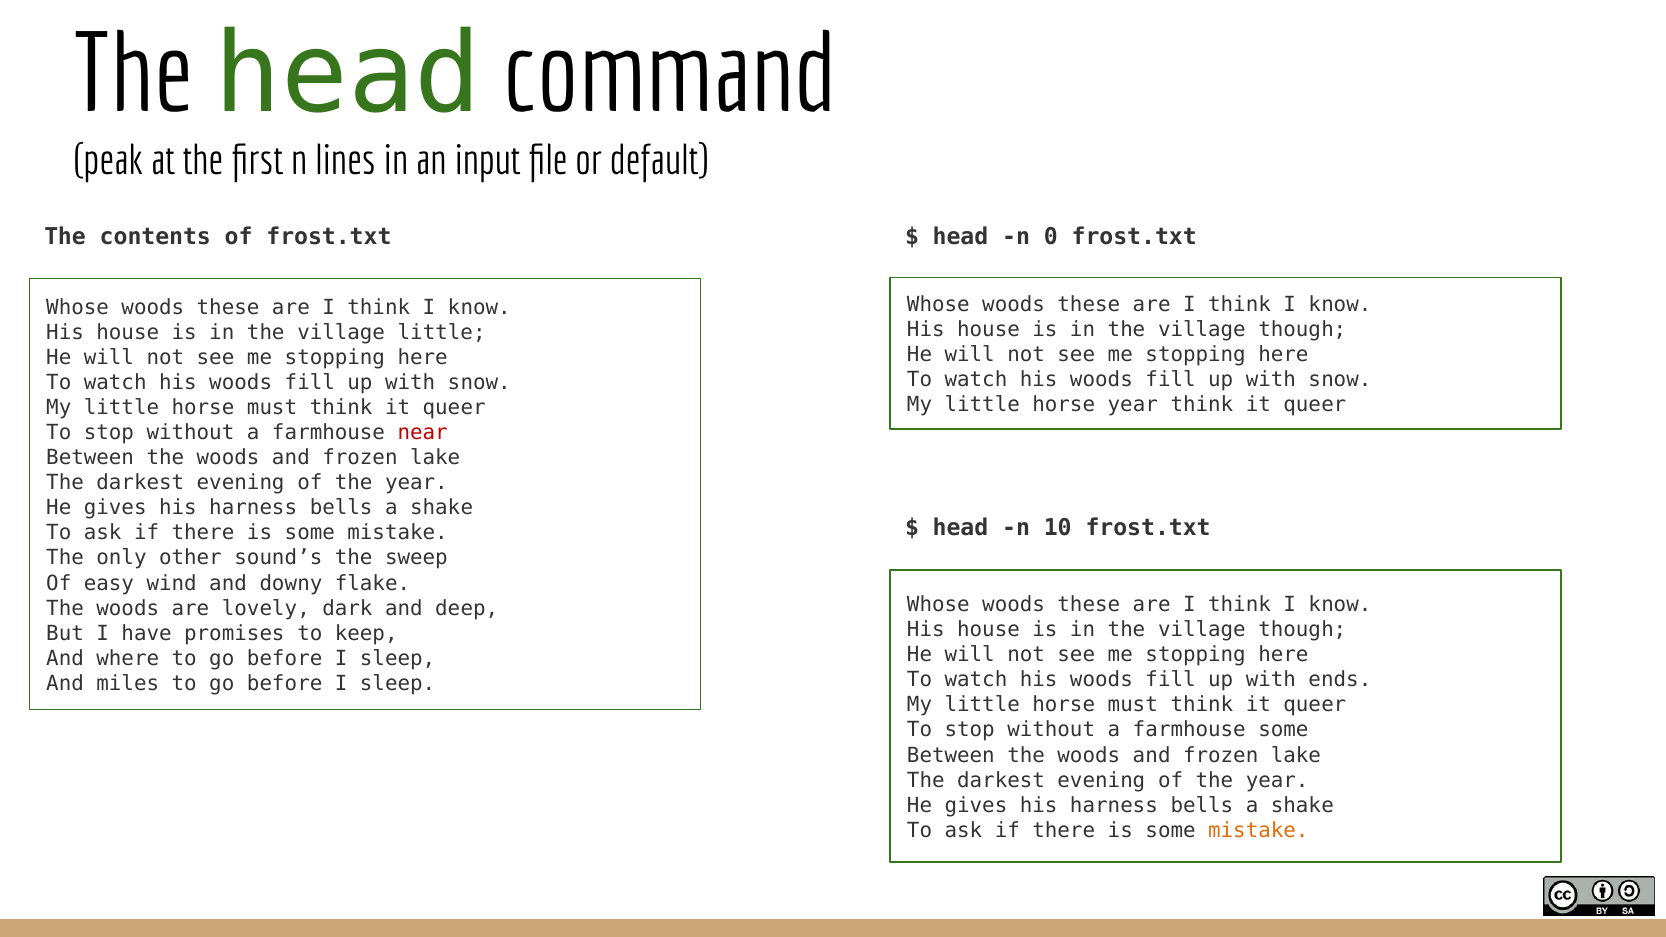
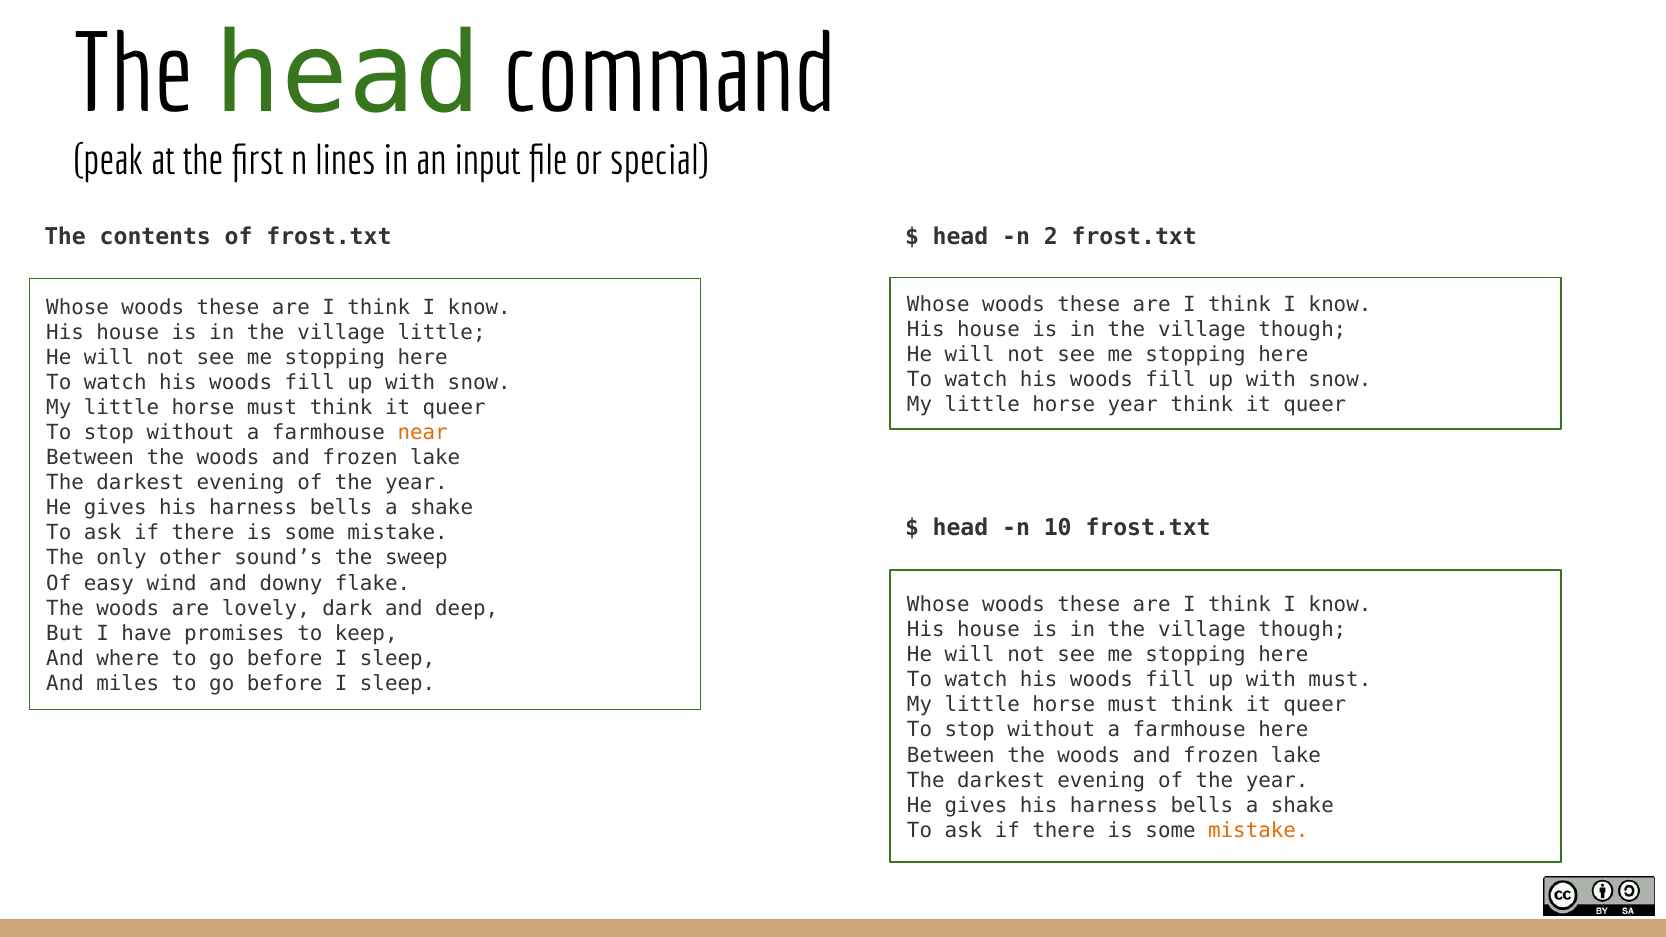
default: default -> special (659, 161)
0: 0 -> 2 (1051, 237)
near colour: red -> orange (423, 433)
with ends: ends -> must (1340, 680)
farmhouse some: some -> here (1283, 730)
